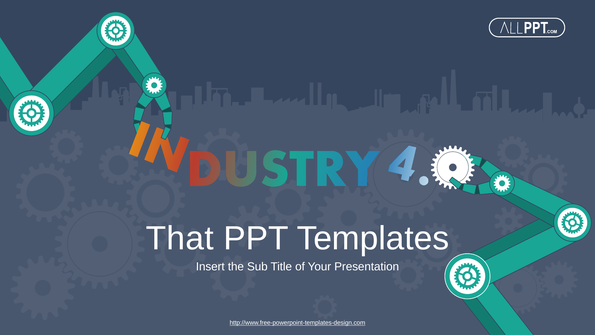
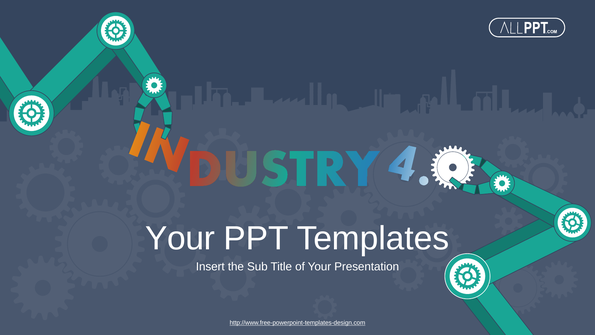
That: That -> Your (180, 238)
